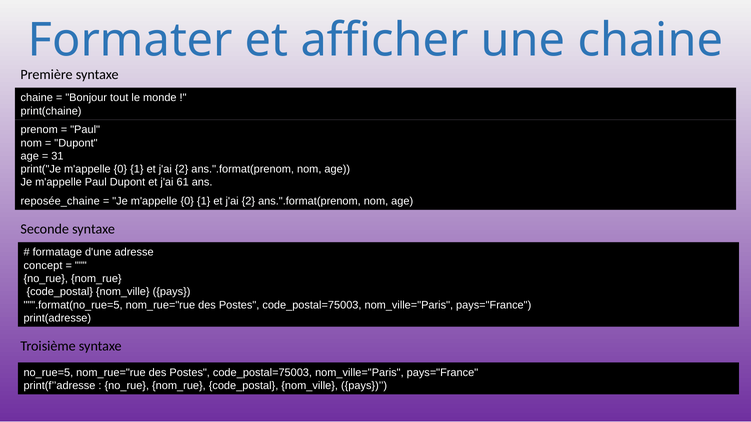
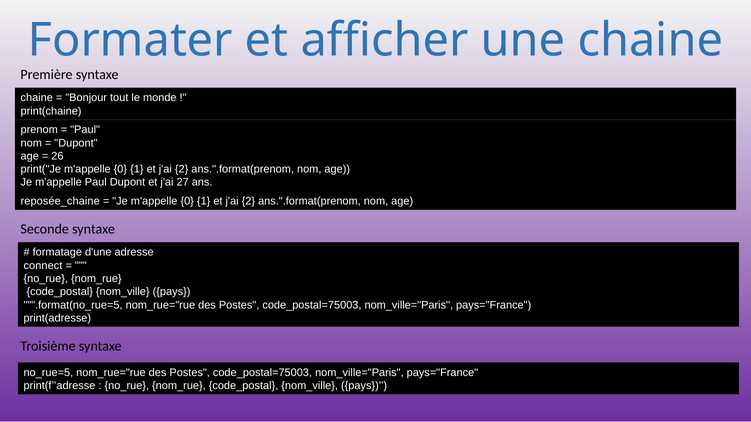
31: 31 -> 26 (57, 156)
61: 61 -> 27 (183, 183)
concept: concept -> connect (43, 266)
